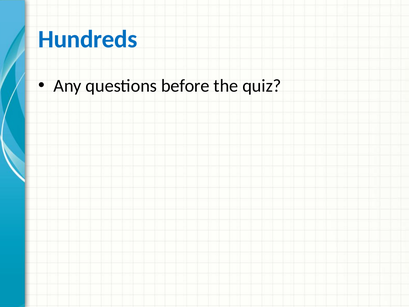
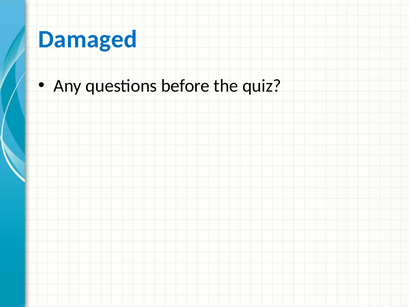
Hundreds: Hundreds -> Damaged (88, 39)
